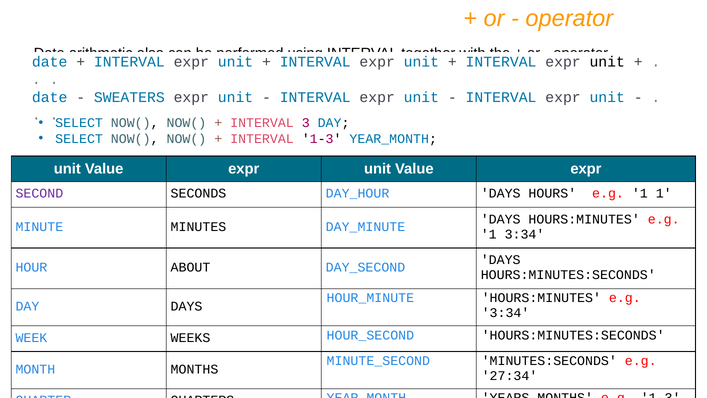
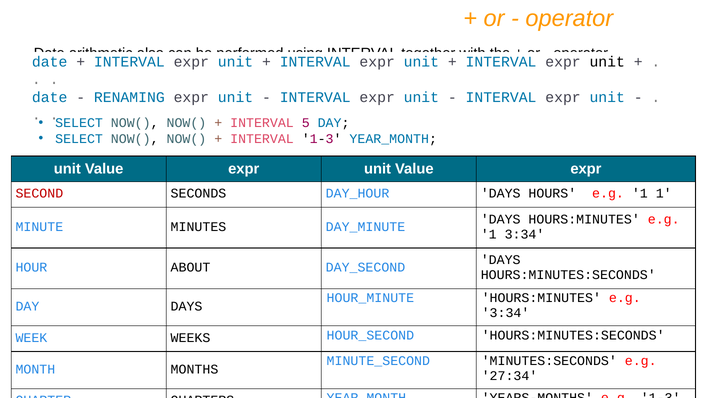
SWEATERS: SWEATERS -> RENAMING (129, 97)
3: 3 -> 5 (306, 123)
SECOND colour: purple -> red (39, 193)
